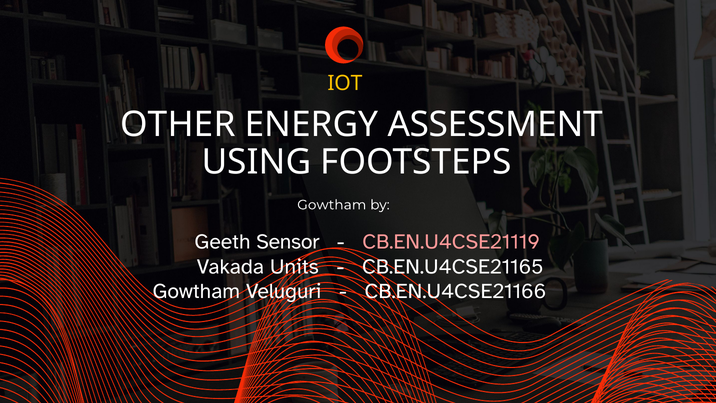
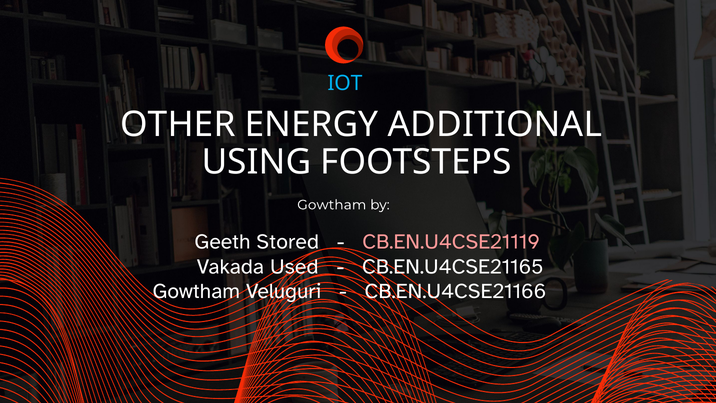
IOT colour: yellow -> light blue (345, 83)
ASSESSMENT: ASSESSMENT -> ADDITIONAL (495, 125)
Sensor: Sensor -> Stored (288, 241)
Units: Units -> Used (294, 266)
